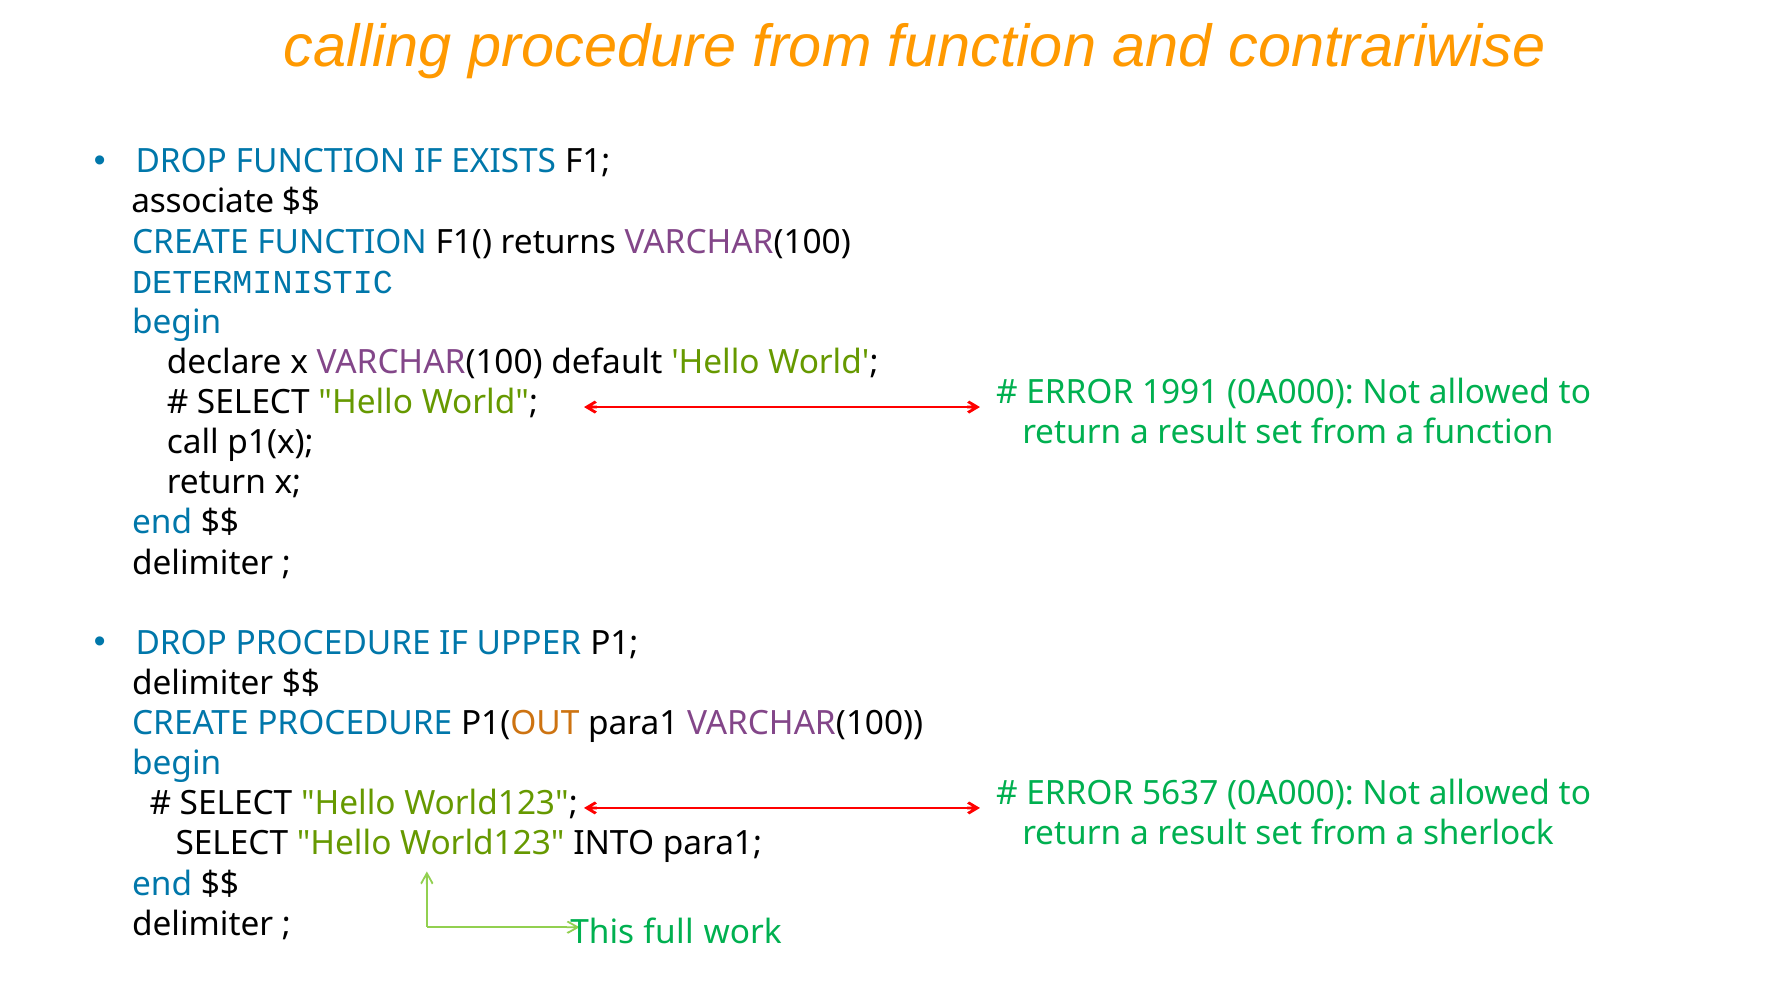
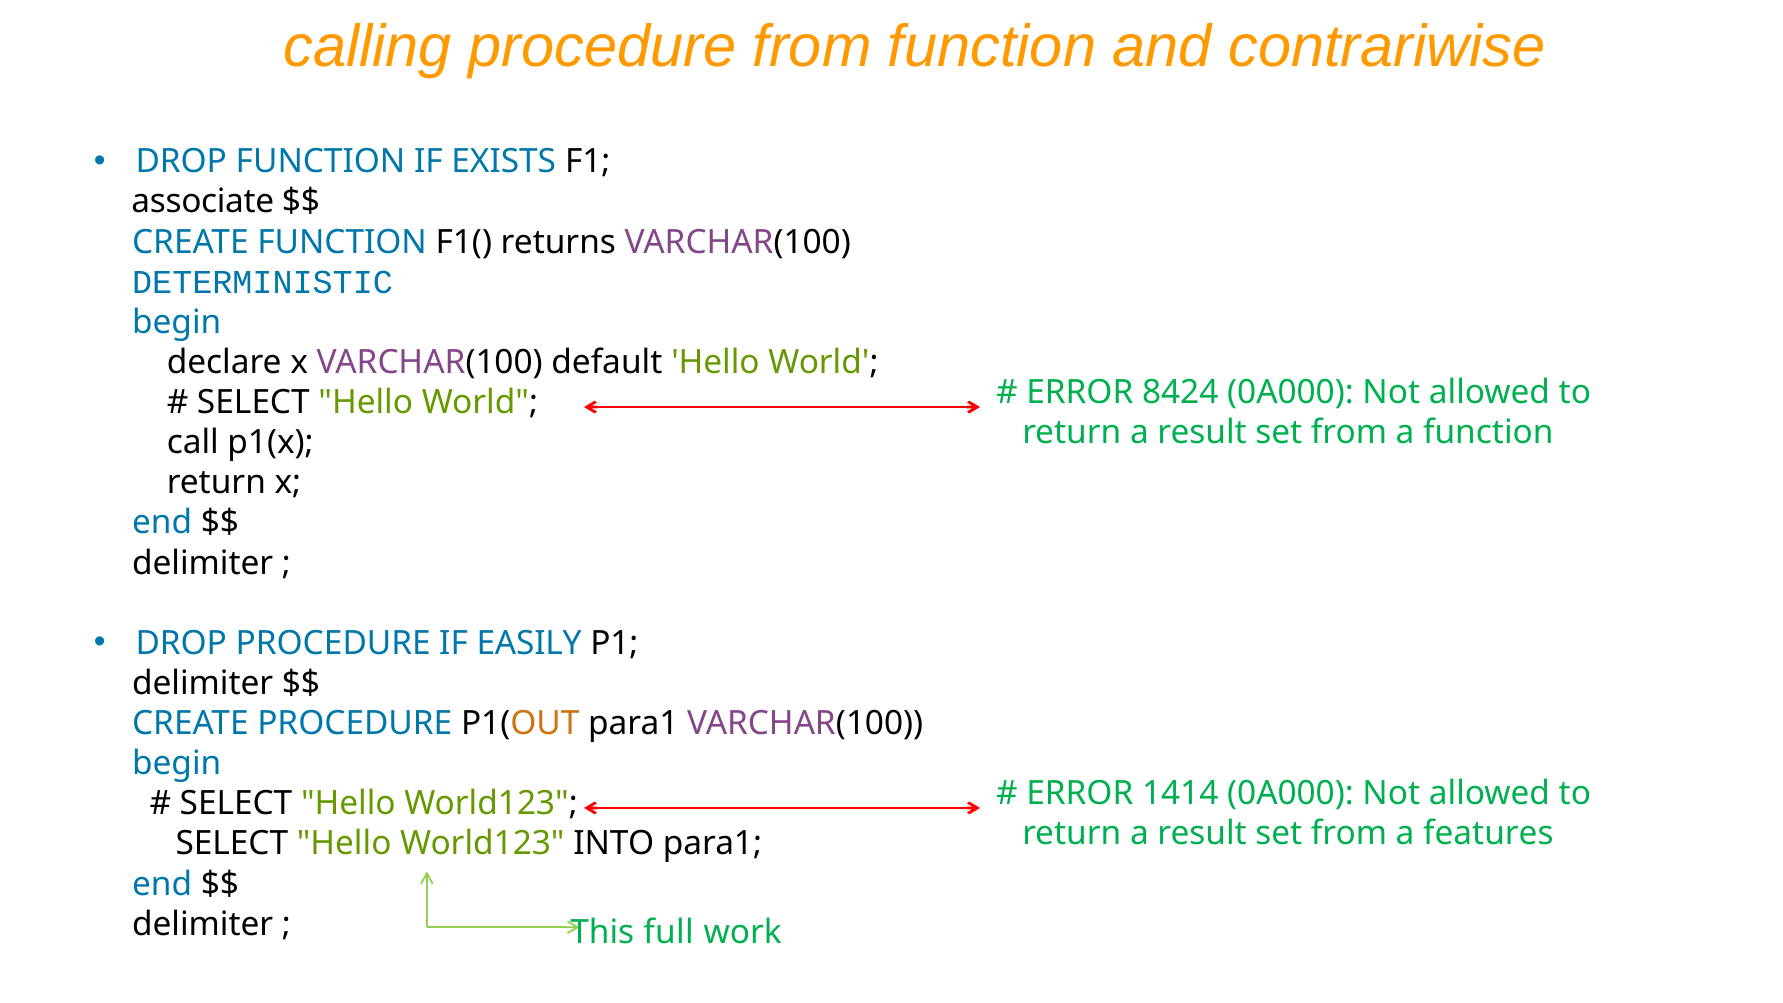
1991: 1991 -> 8424 (1180, 393)
UPPER: UPPER -> EASILY (529, 643)
5637: 5637 -> 1414 (1180, 794)
sherlock: sherlock -> features (1488, 834)
